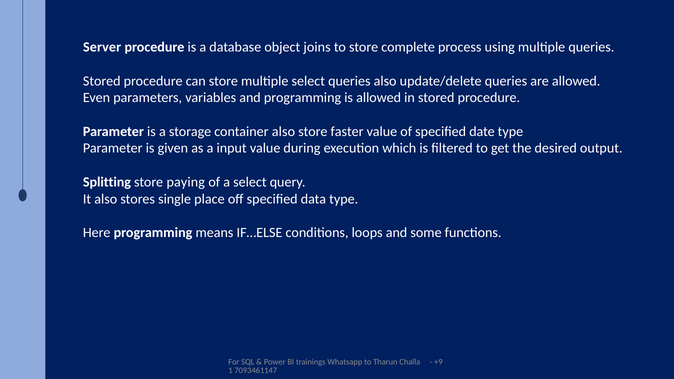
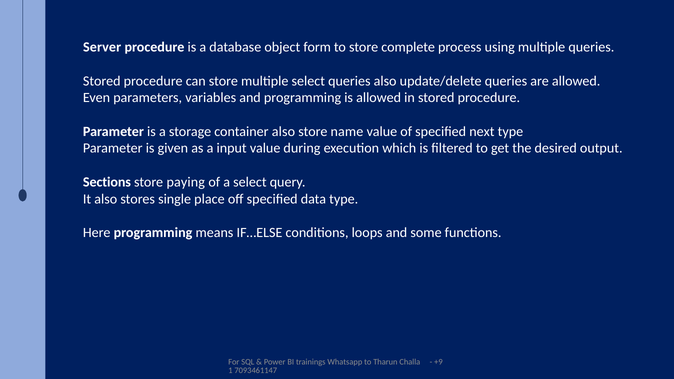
joins: joins -> form (317, 47)
faster: faster -> name (347, 132)
date: date -> next (482, 132)
Splitting: Splitting -> Sections (107, 182)
